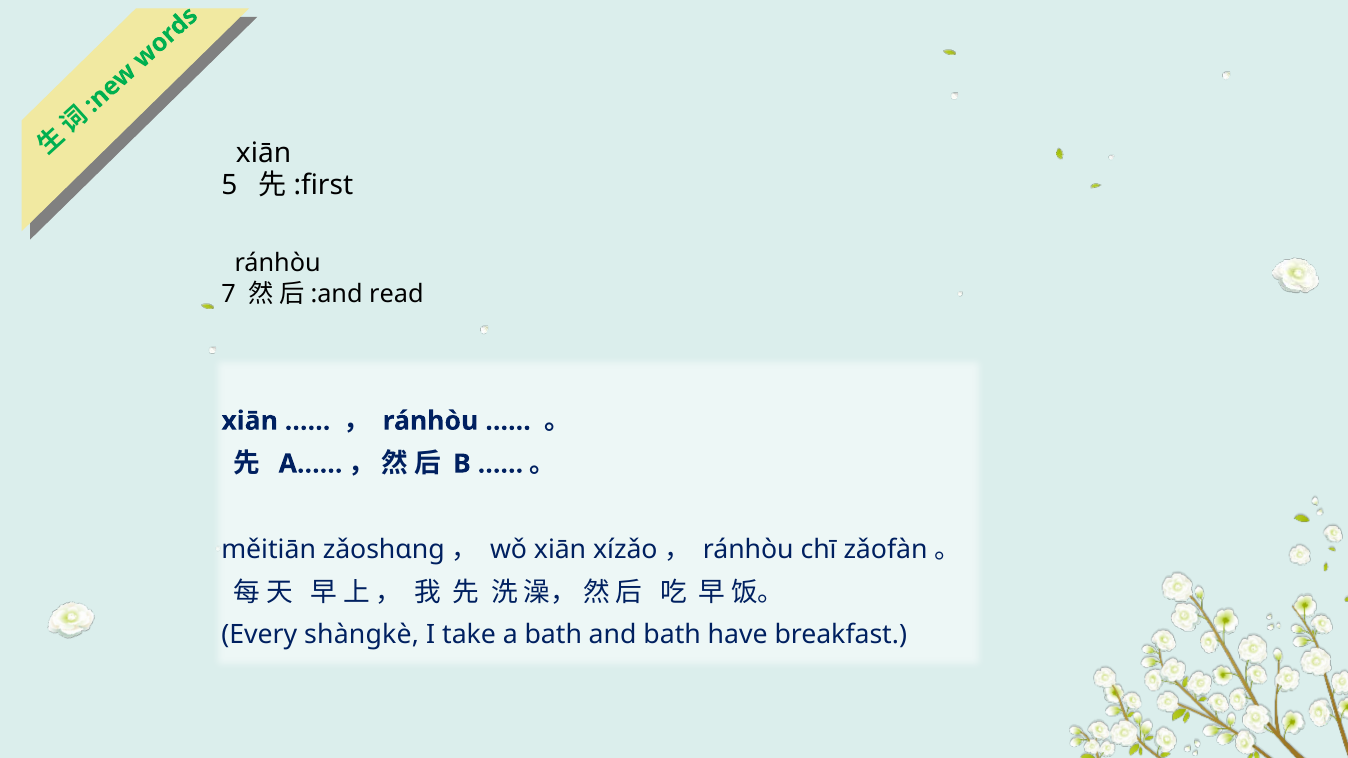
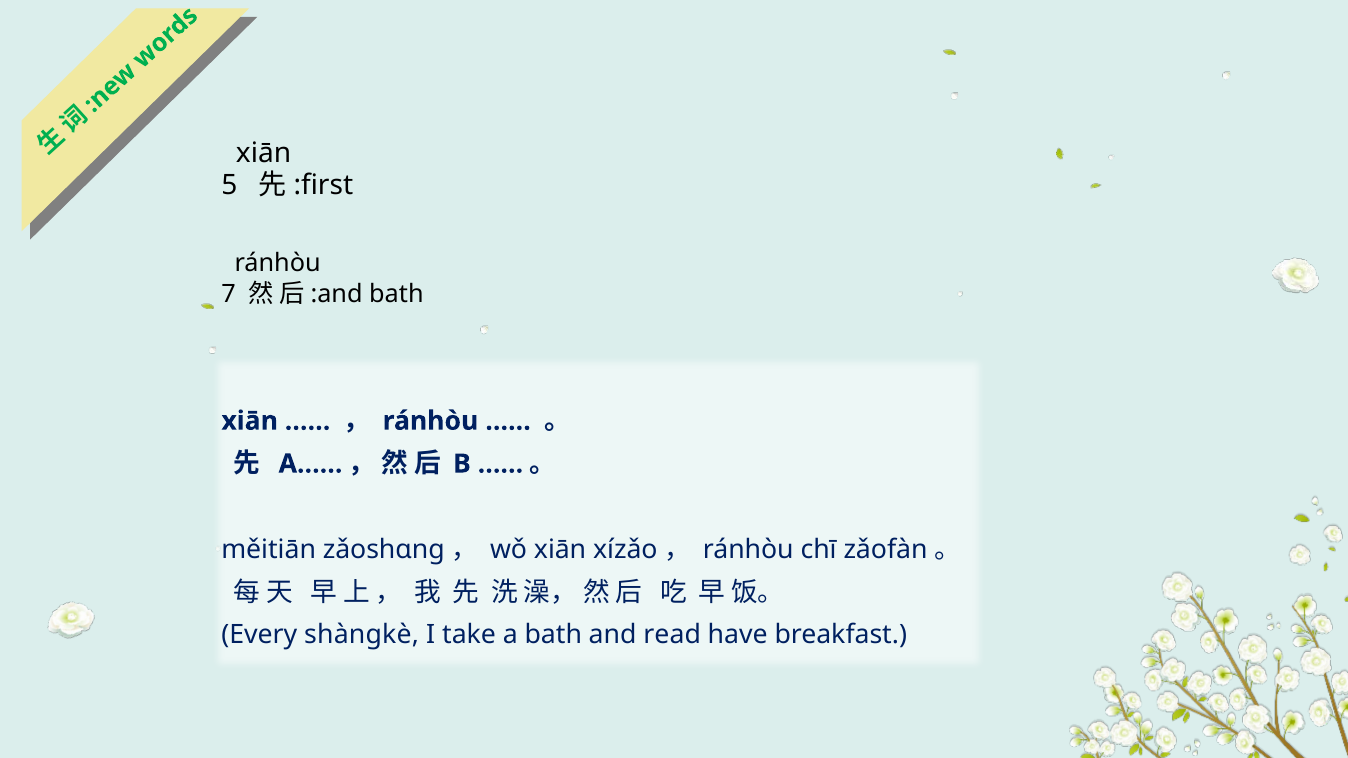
read: read -> bath (396, 294)
and bath: bath -> read (672, 635)
